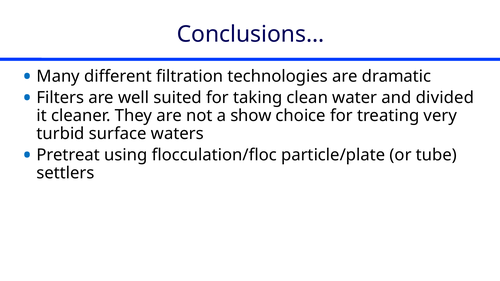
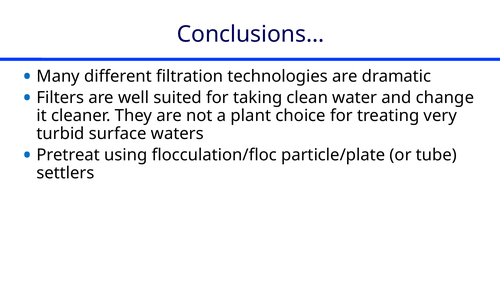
divided: divided -> change (445, 98)
show: show -> plant (251, 116)
